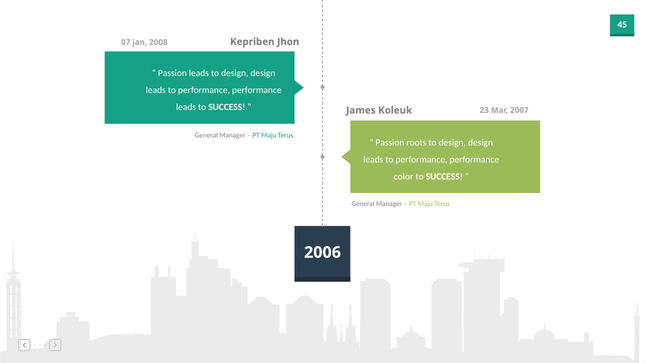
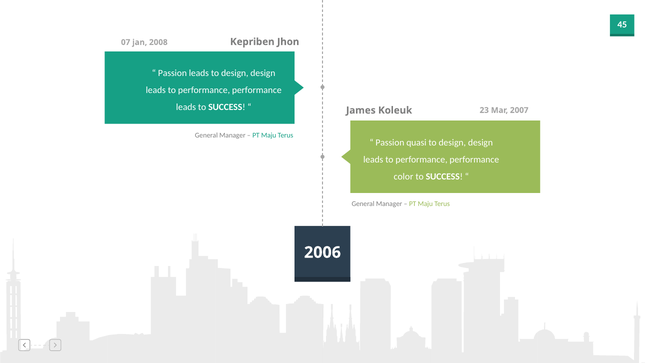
roots: roots -> quasi (416, 143)
